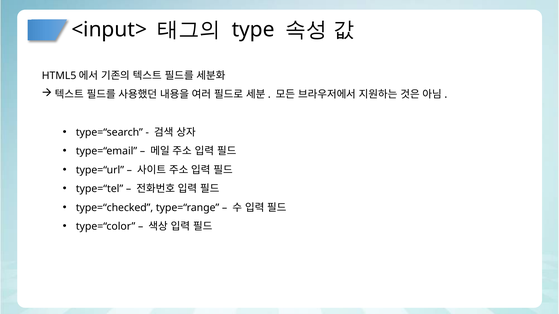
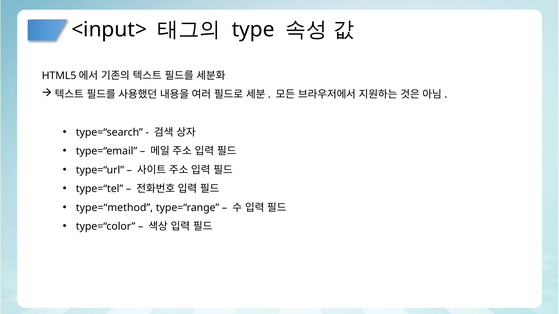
type=“checked: type=“checked -> type=“method (114, 208)
